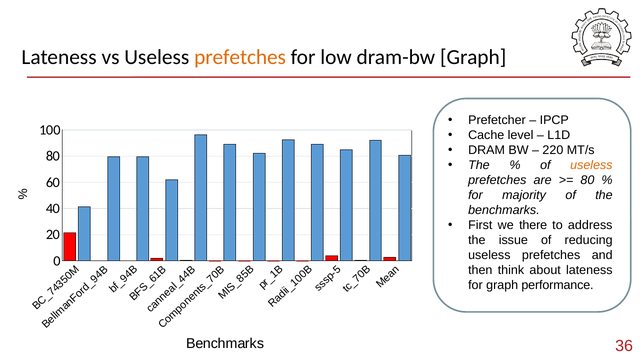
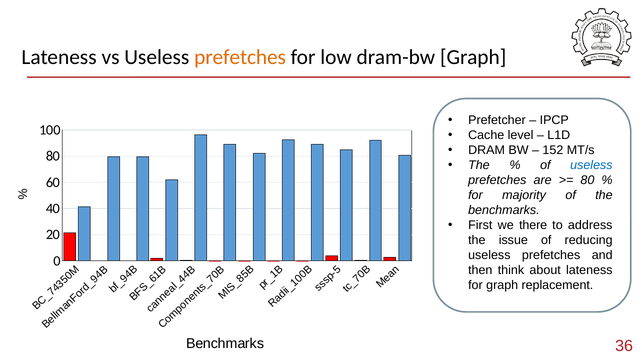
220: 220 -> 152 (553, 150)
useless colour: orange -> blue (591, 165)
performance: performance -> replacement (557, 285)
